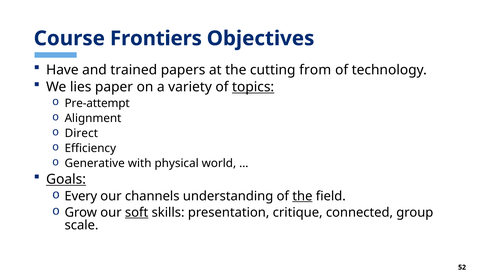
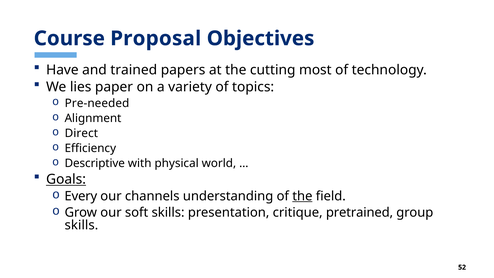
Frontiers: Frontiers -> Proposal (156, 38)
from: from -> most (315, 70)
topics underline: present -> none (253, 87)
Pre-attempt: Pre-attempt -> Pre-needed (97, 103)
Generative: Generative -> Descriptive (95, 163)
soft underline: present -> none (137, 212)
connected: connected -> pretrained (360, 212)
scale: scale -> skills (81, 225)
